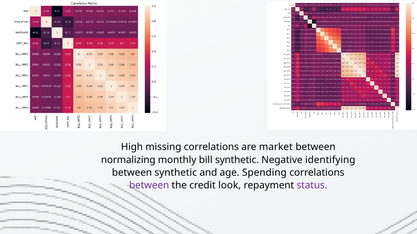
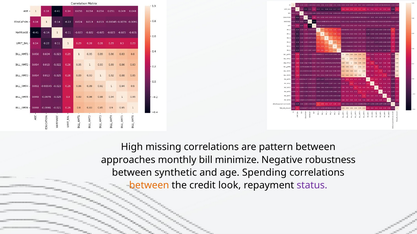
market: market -> pattern (276, 147)
normalizing: normalizing -> approaches (128, 160)
bill synthetic: synthetic -> minimize (237, 160)
identifying: identifying -> robustness (330, 160)
between colour: purple -> orange (149, 186)
